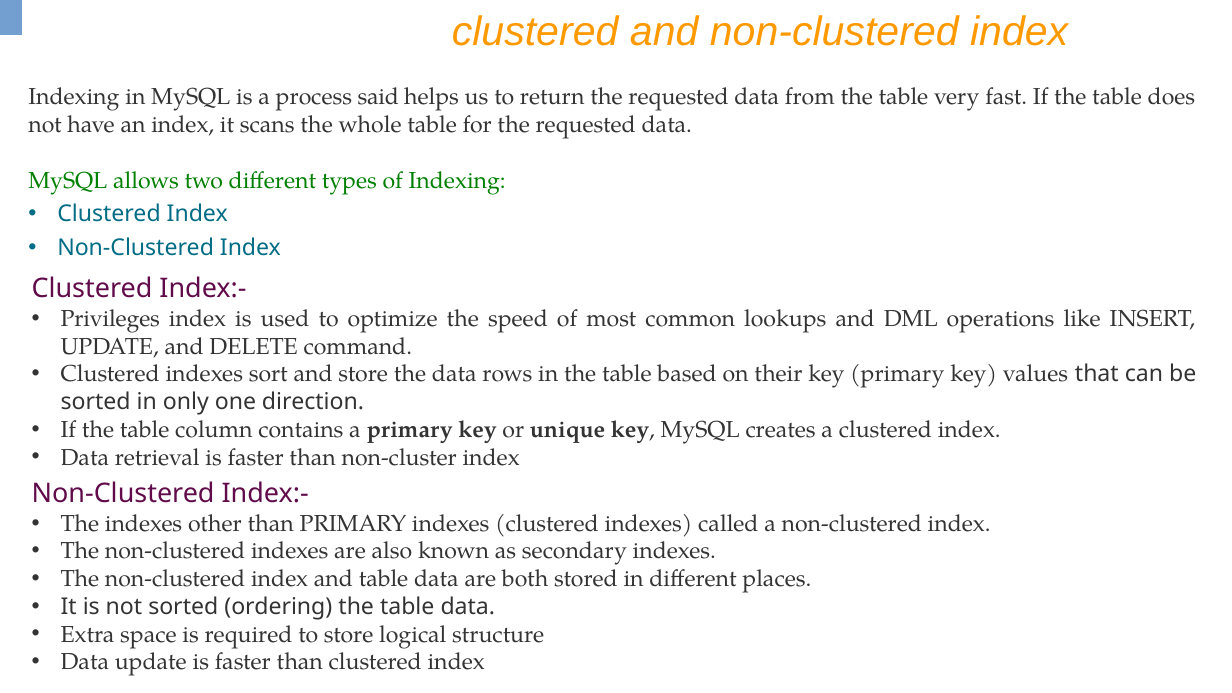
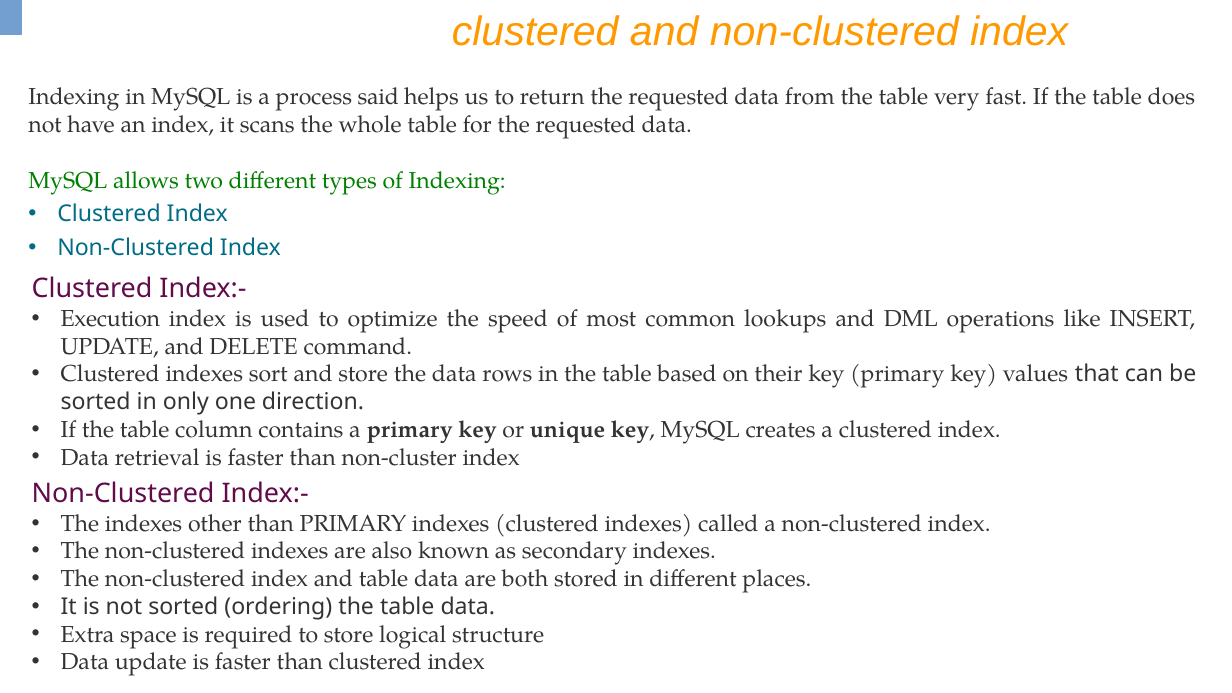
Privileges: Privileges -> Execution (110, 319)
